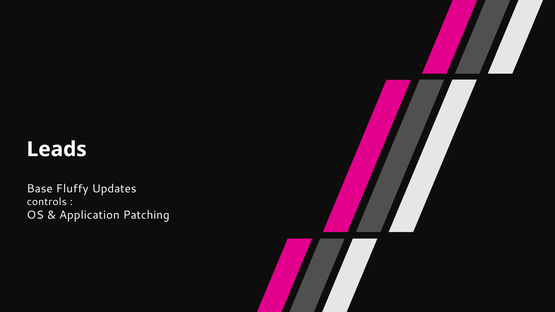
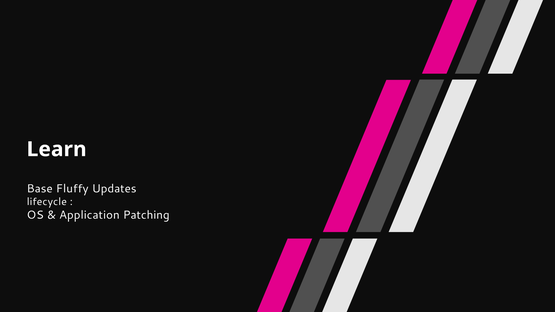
Leads: Leads -> Learn (57, 149)
controls: controls -> lifecycle (47, 202)
